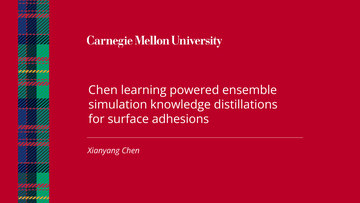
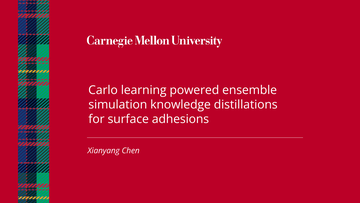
Chen: Chen -> Carlo (103, 90)
